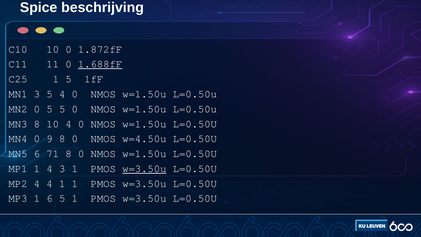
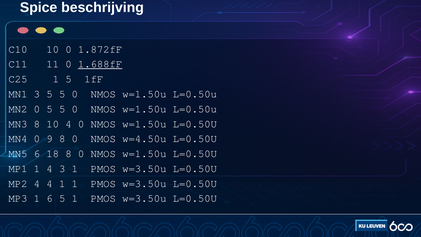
3 5 4: 4 -> 5 (62, 94)
71: 71 -> 18 (53, 154)
w=3.50u underline: present -> none (144, 169)
